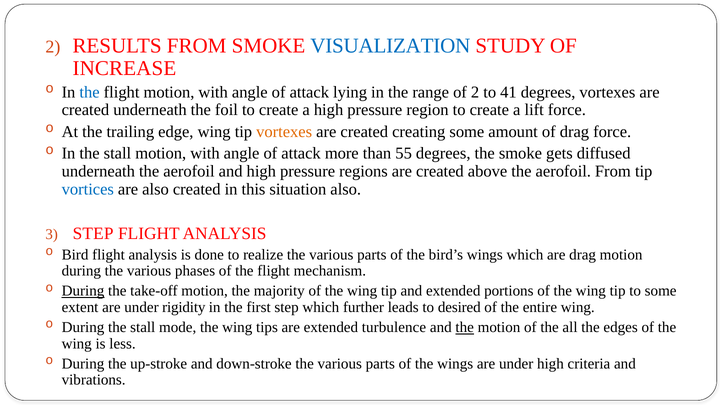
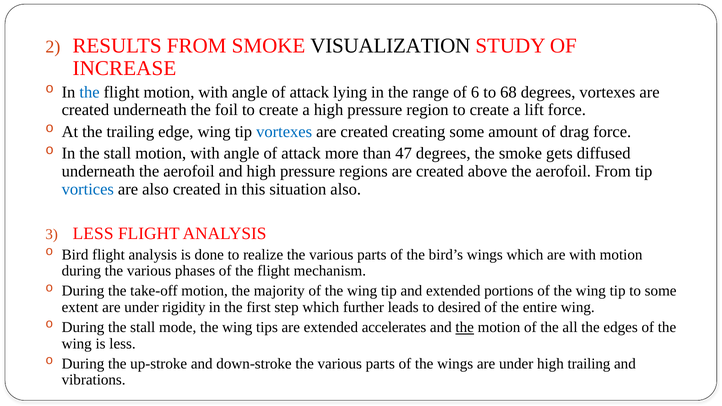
VISUALIZATION colour: blue -> black (390, 46)
of 2: 2 -> 6 (475, 92)
41: 41 -> 68 (508, 92)
vortexes colour: orange -> blue (284, 132)
55: 55 -> 47 (404, 154)
STEP: STEP -> LESS (93, 234)
are drag: drag -> with (583, 255)
During underline: present -> none (83, 291)
turbulence: turbulence -> accelerates (394, 327)
high criteria: criteria -> trailing (589, 364)
